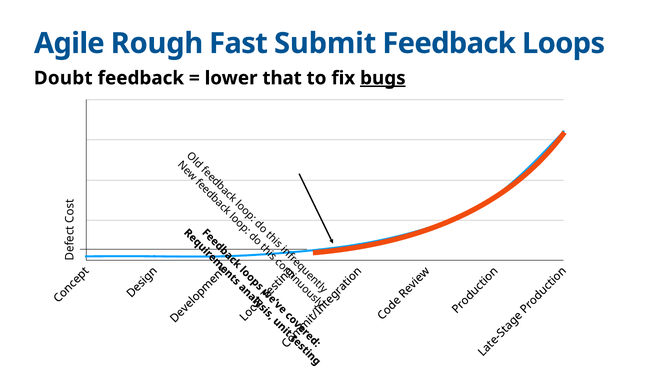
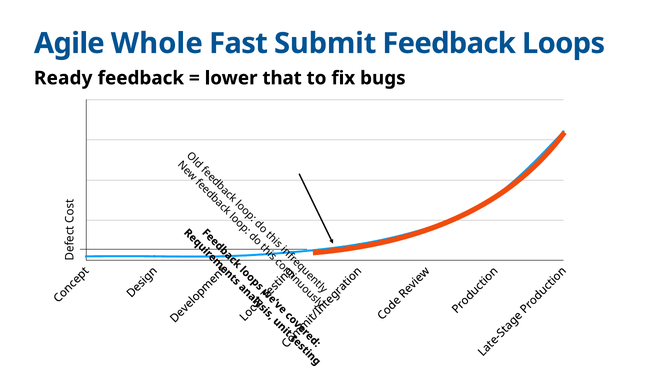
Rough: Rough -> Whole (157, 43)
Doubt: Doubt -> Ready (63, 78)
bugs underline: present -> none (383, 78)
